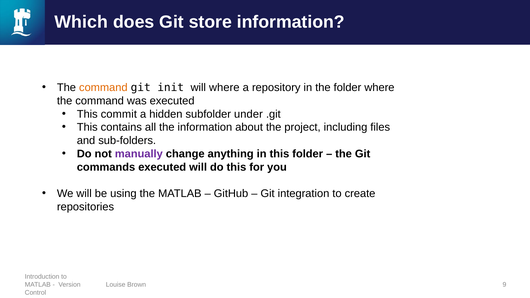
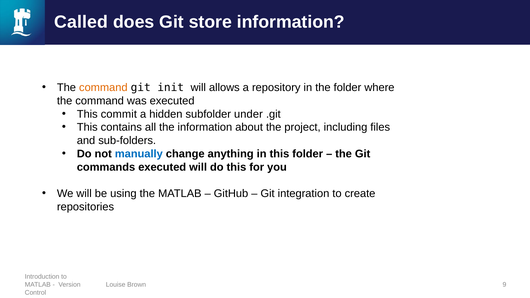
Which: Which -> Called (81, 22)
will where: where -> allows (224, 88)
manually colour: purple -> blue (139, 154)
